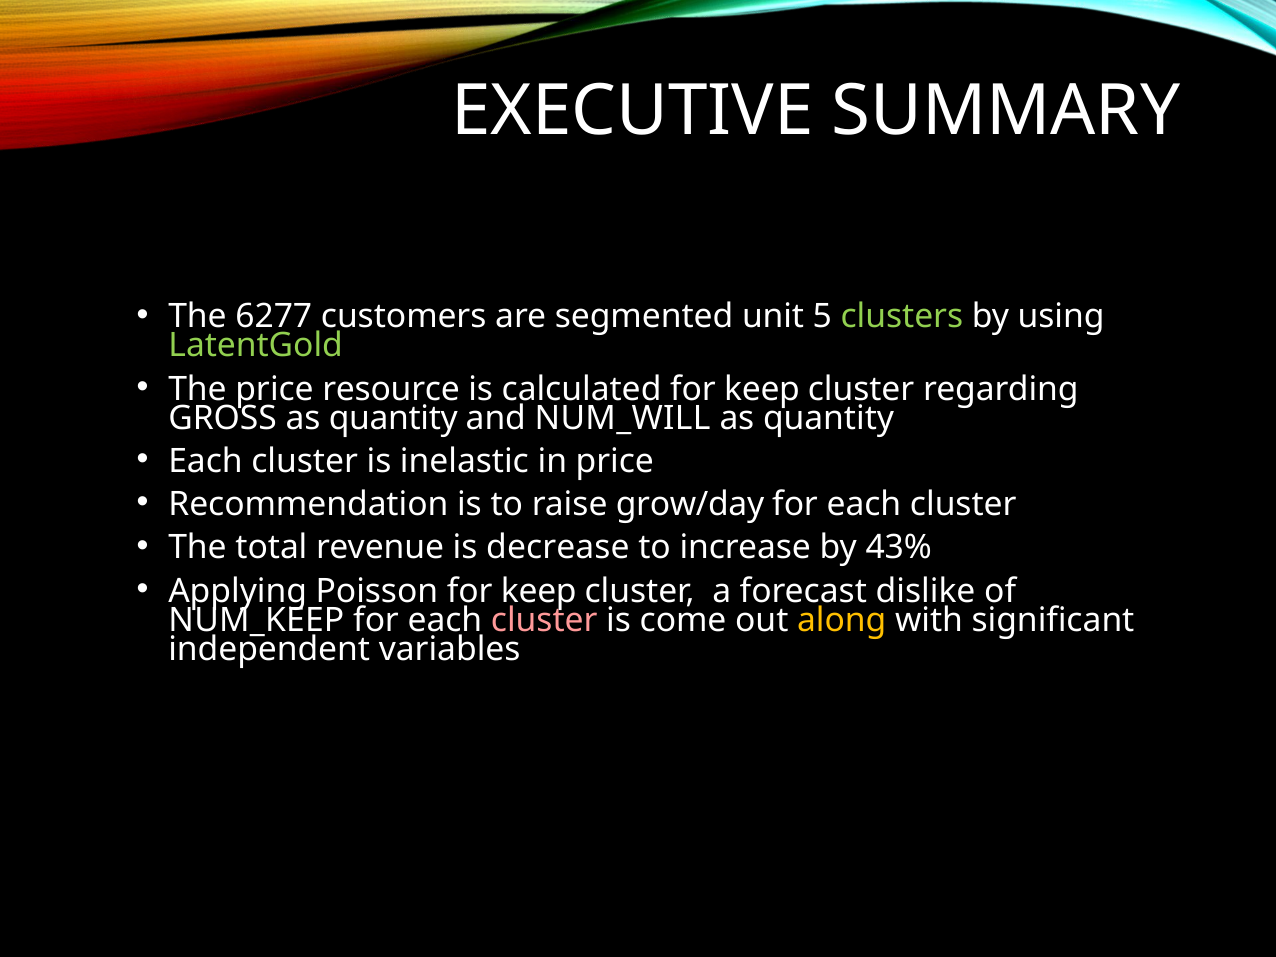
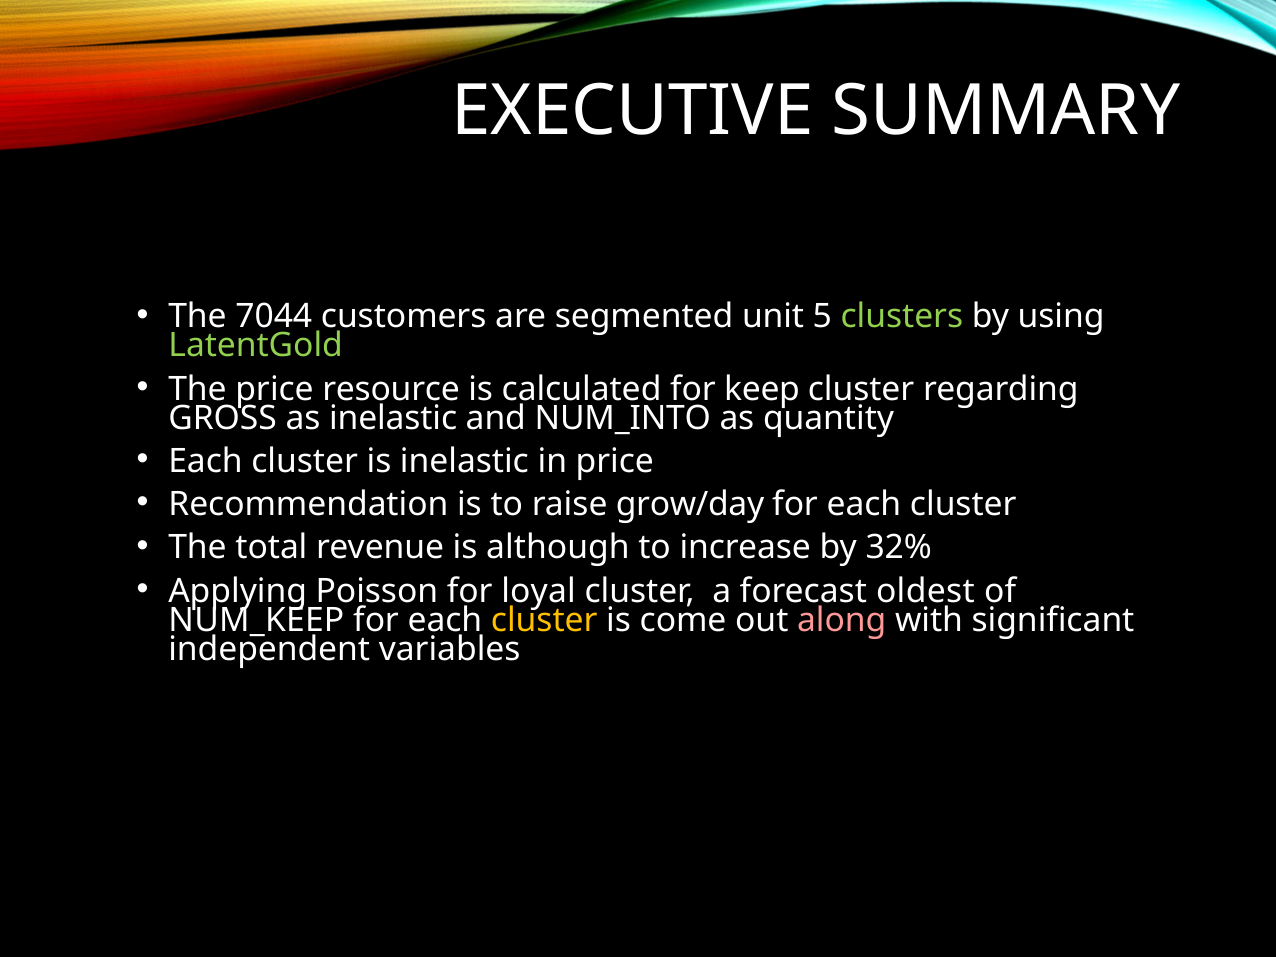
6277: 6277 -> 7044 (274, 317)
GROSS as quantity: quantity -> inelastic (393, 418)
NUM_WILL: NUM_WILL -> NUM_INTO (623, 418)
decrease: decrease -> although (558, 548)
43%: 43% -> 32% (899, 548)
Poisson for keep: keep -> loyal (539, 591)
dislike: dislike -> oldest (925, 591)
cluster colour: pink -> yellow (544, 620)
along colour: yellow -> pink (842, 620)
